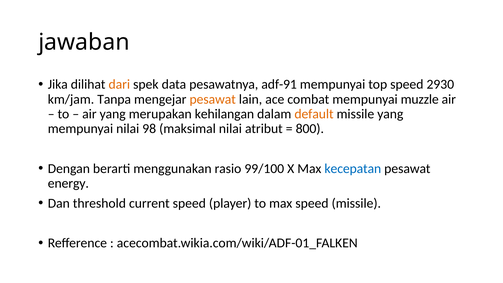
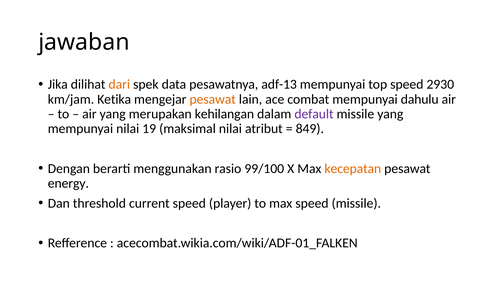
adf-91: adf-91 -> adf-13 (279, 84)
Tanpa: Tanpa -> Ketika (114, 99)
muzzle: muzzle -> dahulu (420, 99)
default colour: orange -> purple (314, 114)
98: 98 -> 19 (149, 129)
800: 800 -> 849 (310, 129)
kecepatan colour: blue -> orange (353, 168)
